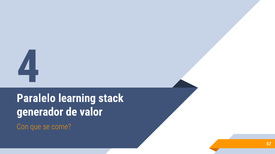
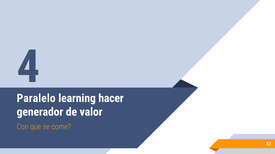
stack: stack -> hacer (111, 99)
